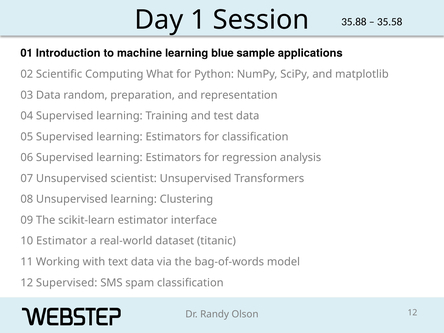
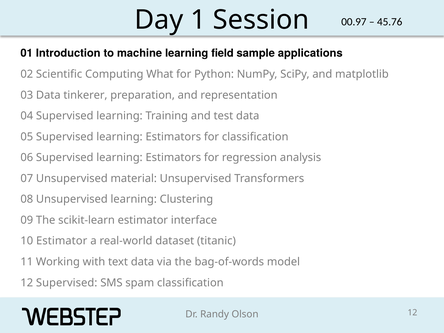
35.88: 35.88 -> 00.97 (354, 22)
35.58: 35.58 -> 45.76 (390, 22)
blue: blue -> field (222, 53)
random: random -> tinkerer (85, 95)
scientist: scientist -> material (134, 178)
